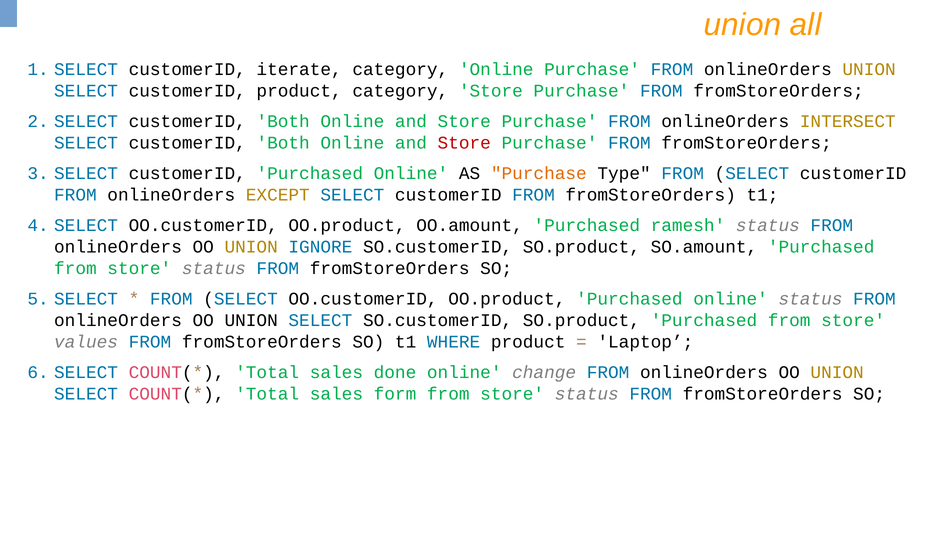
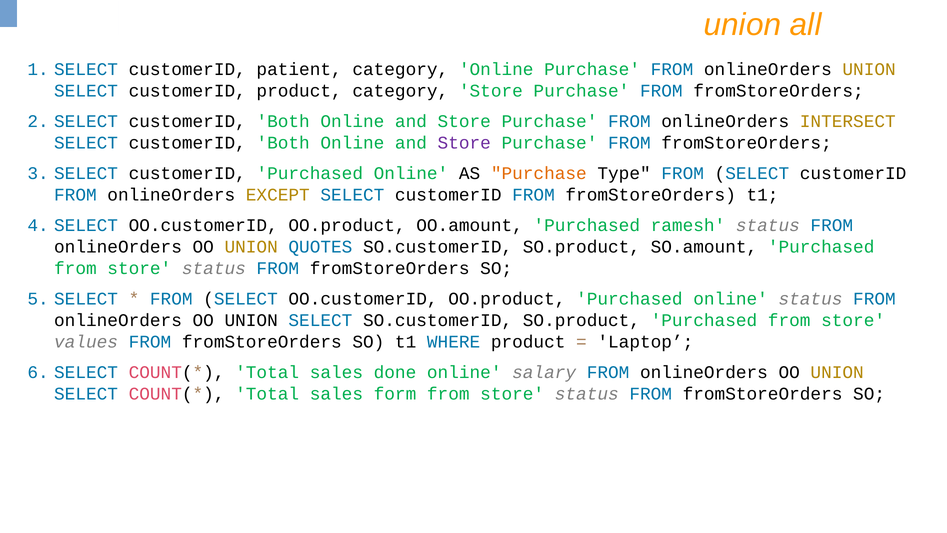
iterate: iterate -> patient (299, 69)
Store colour: red -> purple (464, 143)
IGNORE: IGNORE -> QUOTES (320, 247)
change: change -> salary (544, 372)
